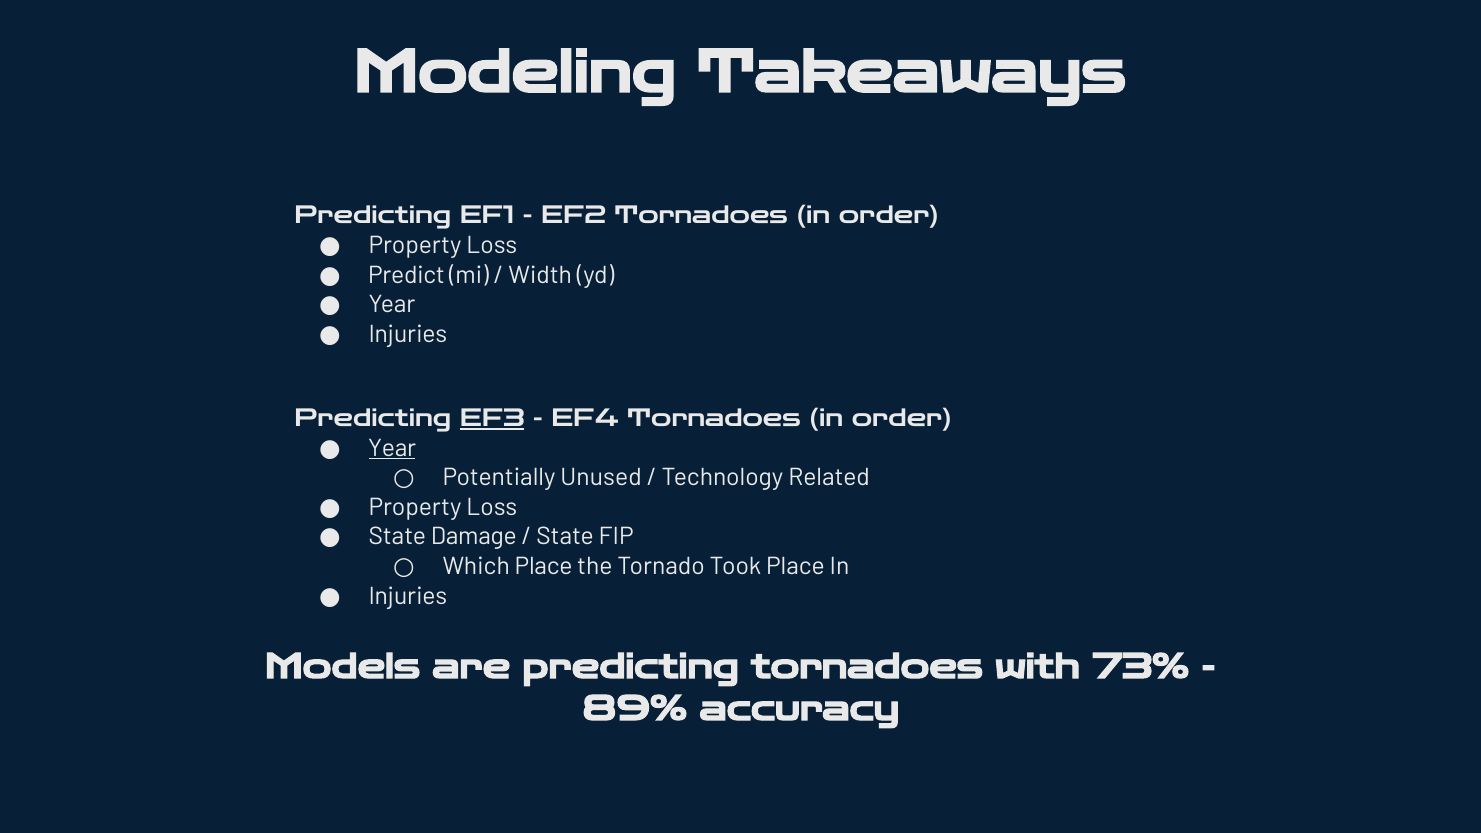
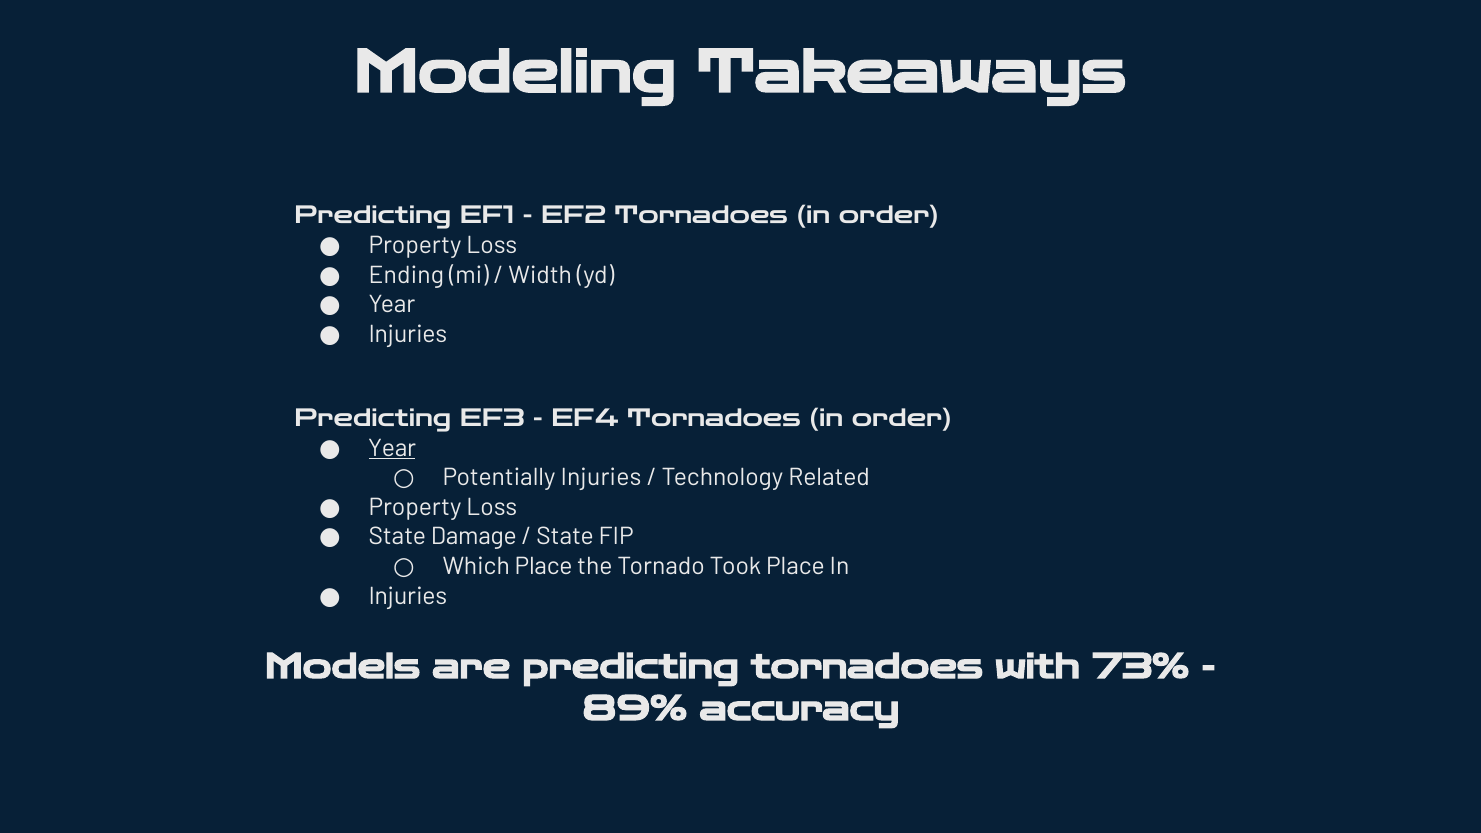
Predict: Predict -> Ending (406, 275)
EF3 underline: present -> none (492, 418)
Potentially Unused: Unused -> Injuries (601, 478)
